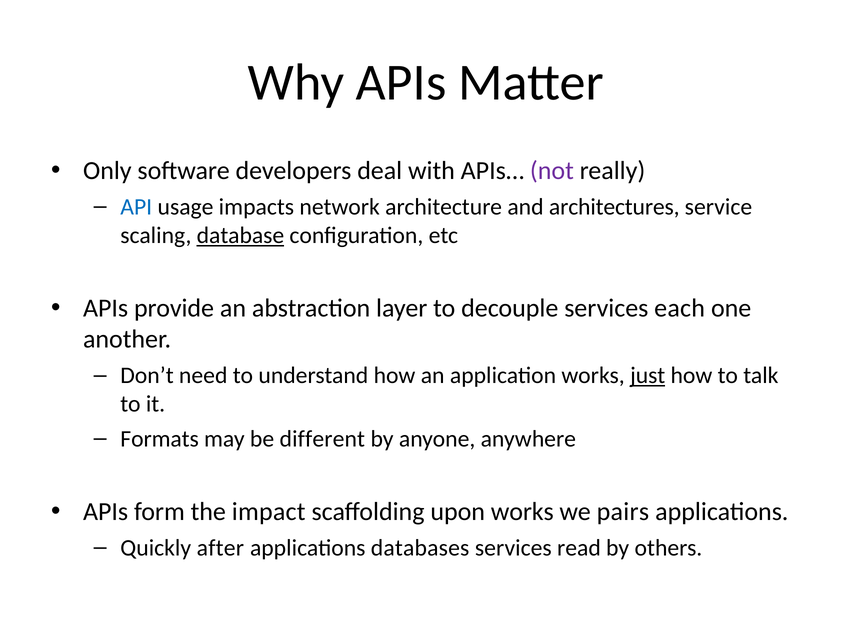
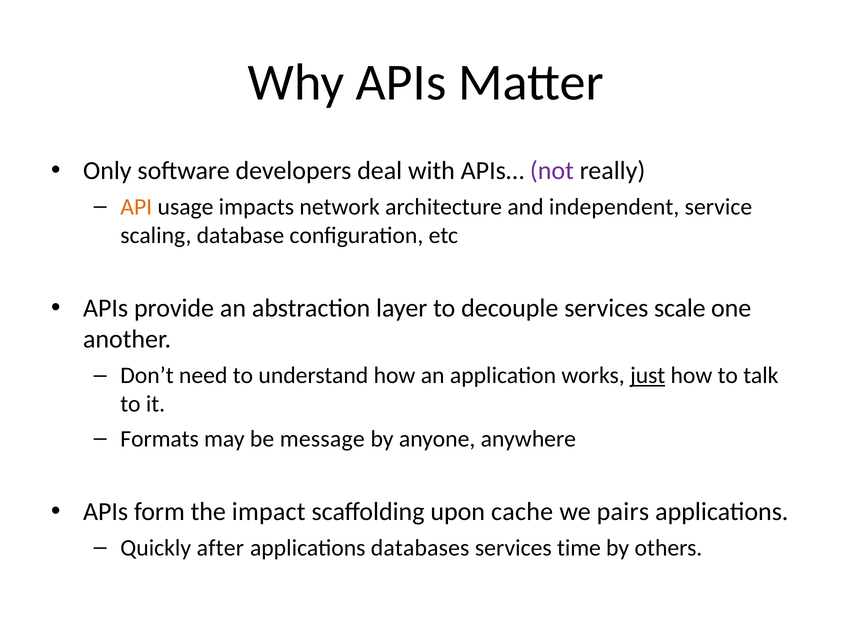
API colour: blue -> orange (136, 207)
architectures: architectures -> independent (614, 207)
database underline: present -> none (240, 236)
each: each -> scale (680, 308)
different: different -> message (322, 439)
upon works: works -> cache (522, 512)
read: read -> time (579, 548)
